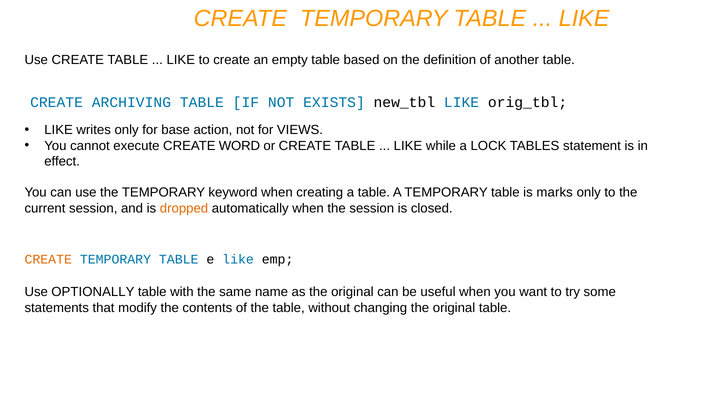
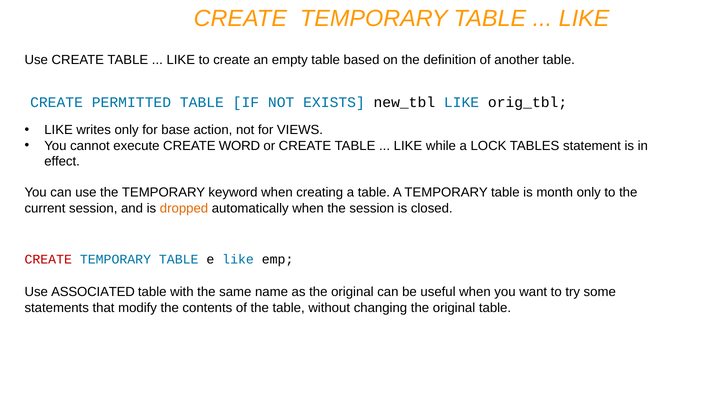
ARCHIVING: ARCHIVING -> PERMITTED (131, 103)
marks: marks -> month (555, 193)
CREATE colour: orange -> red (48, 260)
OPTIONALLY: OPTIONALLY -> ASSOCIATED (93, 292)
